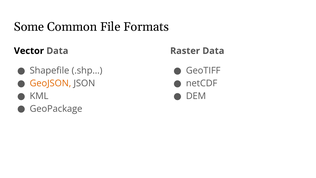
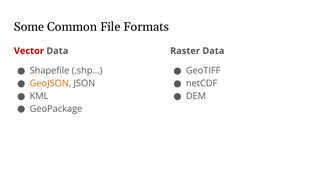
Vector colour: black -> red (29, 51)
